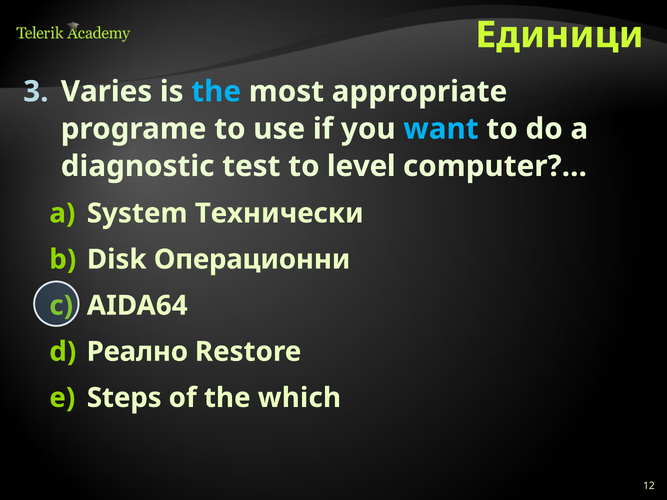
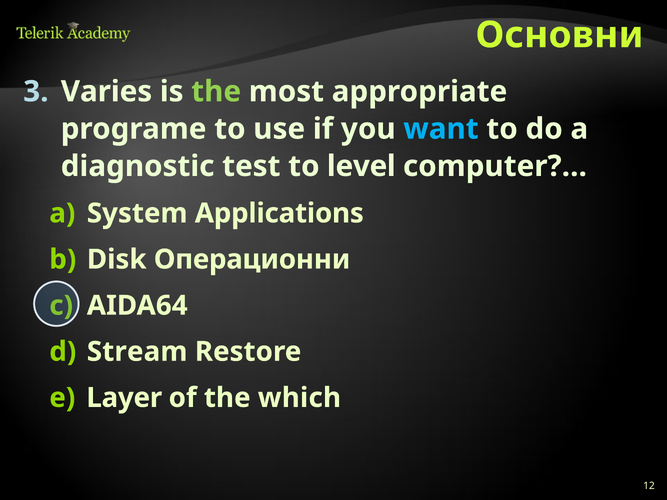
Единици: Единици -> Основни (560, 35)
the colour: light blue -> light green (216, 92)
Технически: Технически -> Applications (279, 213)
Реално: Реално -> Stream (137, 352)
Steps: Steps -> Layer (124, 398)
